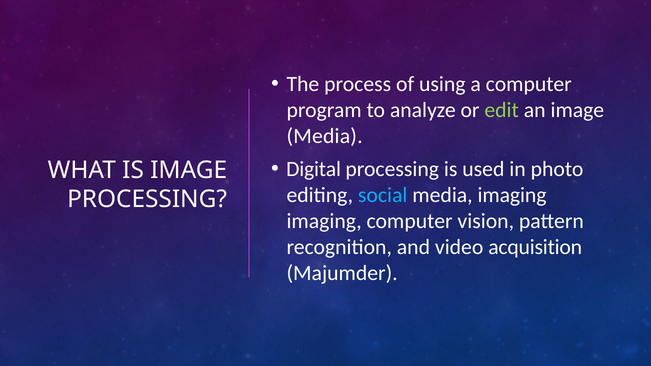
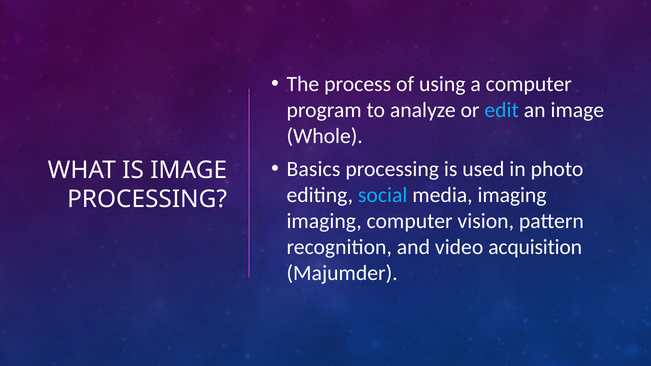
edit colour: light green -> light blue (502, 110)
Media: Media -> Whole (325, 136)
Digital: Digital -> Basics (313, 169)
